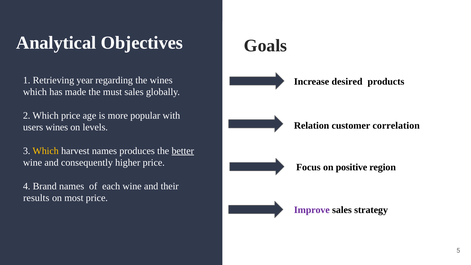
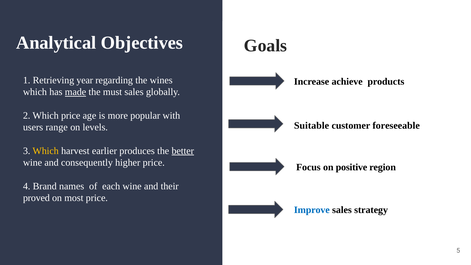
desired: desired -> achieve (347, 82)
made underline: none -> present (75, 92)
Relation: Relation -> Suitable (312, 126)
correlation: correlation -> foreseeable (396, 126)
users wines: wines -> range (57, 127)
harvest names: names -> earlier (104, 151)
results: results -> proved (36, 198)
Improve colour: purple -> blue (312, 210)
